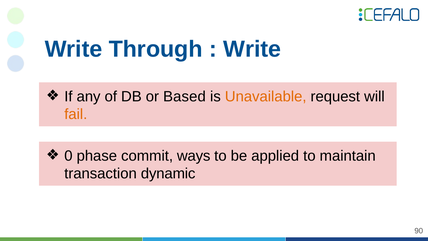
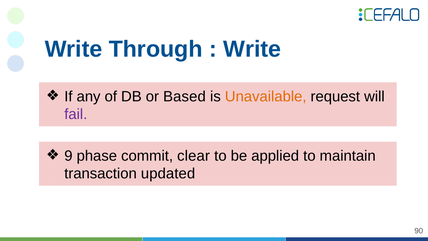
fail colour: orange -> purple (76, 114)
0: 0 -> 9 (68, 156)
ways: ways -> clear (194, 156)
dynamic: dynamic -> updated (168, 173)
